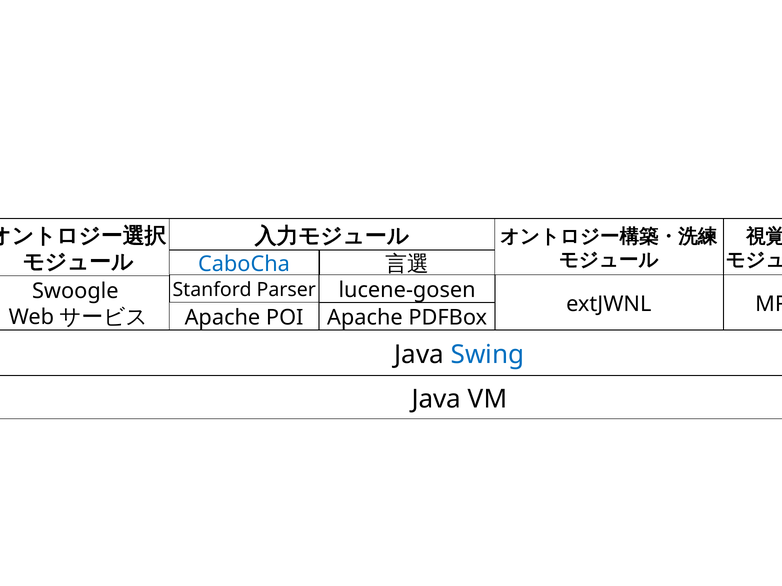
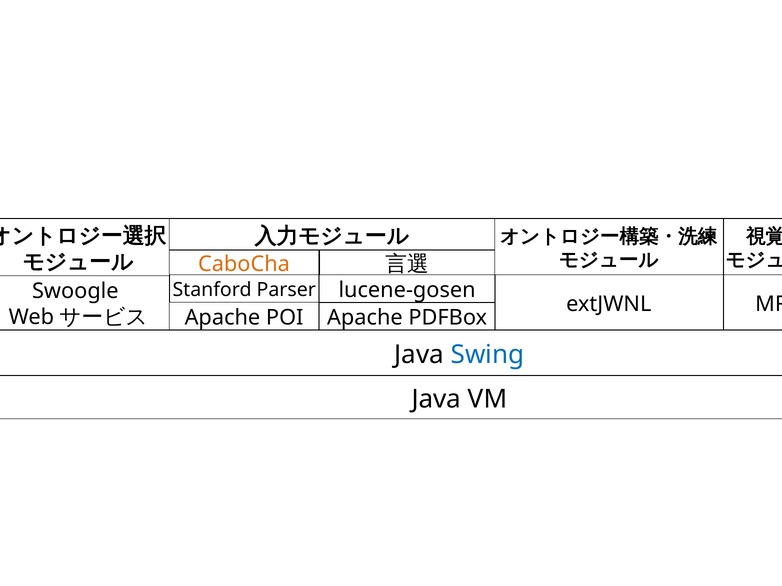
CaboCha colour: blue -> orange (244, 264)
